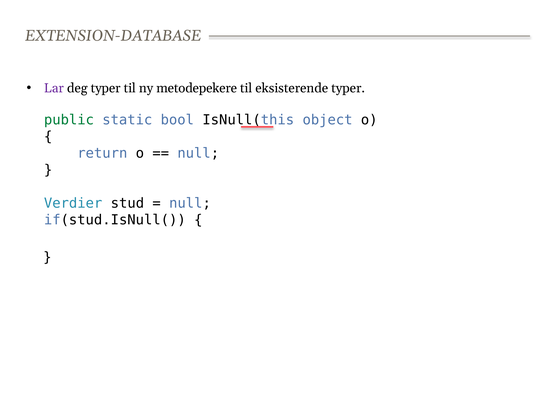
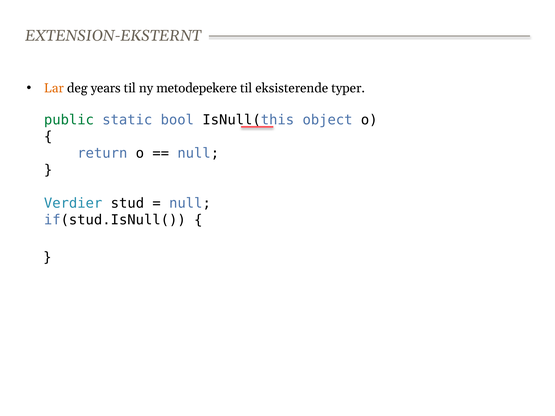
EXTENSION-DATABASE: EXTENSION-DATABASE -> EXTENSION-EKSTERNT (113, 36)
Lar colour: purple -> orange (54, 88)
deg typer: typer -> years (106, 88)
